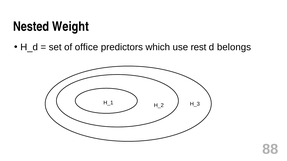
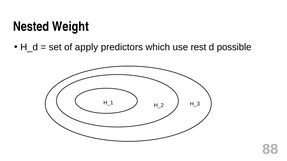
office: office -> apply (86, 47)
belongs: belongs -> possible (234, 47)
